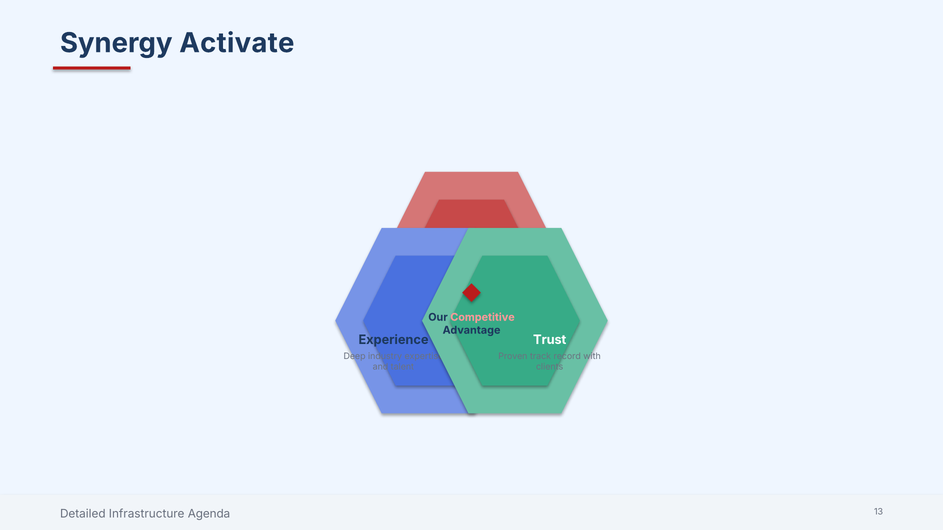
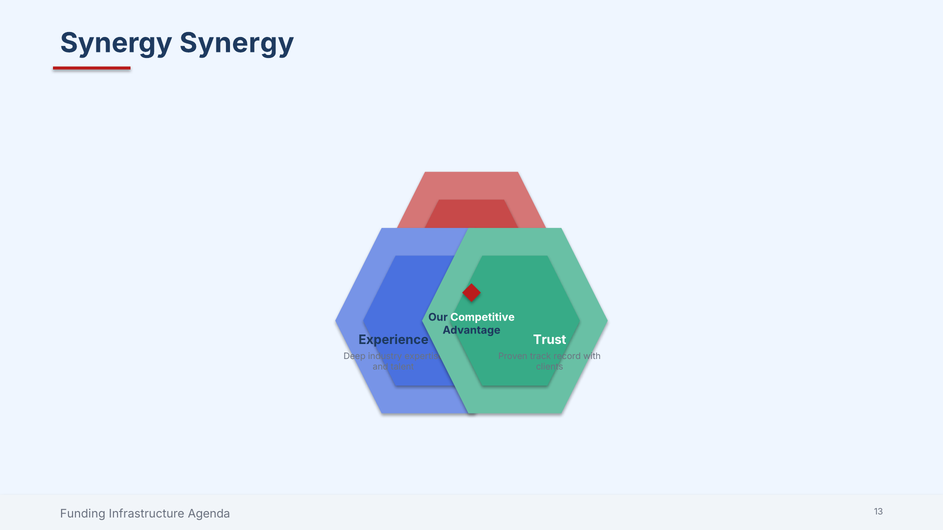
Synergy Activate: Activate -> Synergy (237, 43)
Competitive colour: pink -> white (483, 317)
Detailed: Detailed -> Funding (83, 514)
